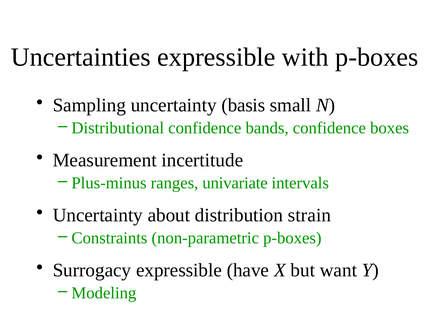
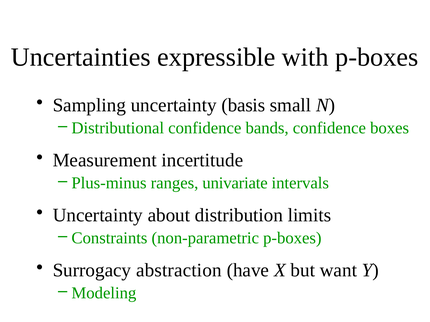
strain: strain -> limits (309, 216)
Surrogacy expressible: expressible -> abstraction (179, 271)
